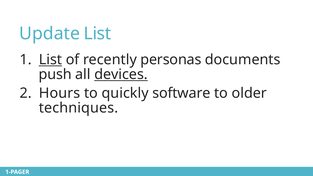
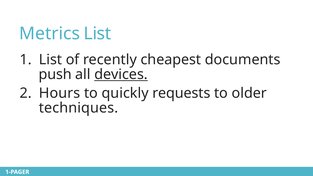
Update: Update -> Metrics (50, 34)
List underline: present -> none (50, 60)
personas: personas -> cheapest (171, 60)
software: software -> requests (181, 93)
